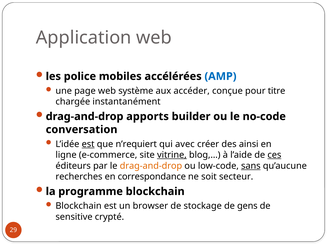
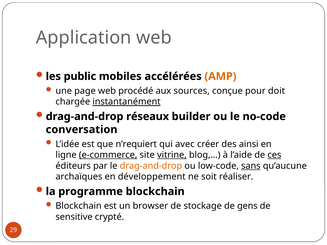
police: police -> public (80, 76)
AMP colour: blue -> orange (220, 76)
système: système -> procédé (136, 91)
accéder: accéder -> sources (192, 91)
titre: titre -> doit (276, 91)
instantanément underline: none -> present (127, 102)
apports: apports -> réseaux (148, 117)
est underline: present -> none (88, 144)
e-commerce underline: none -> present (108, 155)
recherches: recherches -> archaïques (79, 177)
correspondance: correspondance -> développement (152, 177)
secteur: secteur -> réaliser (236, 177)
